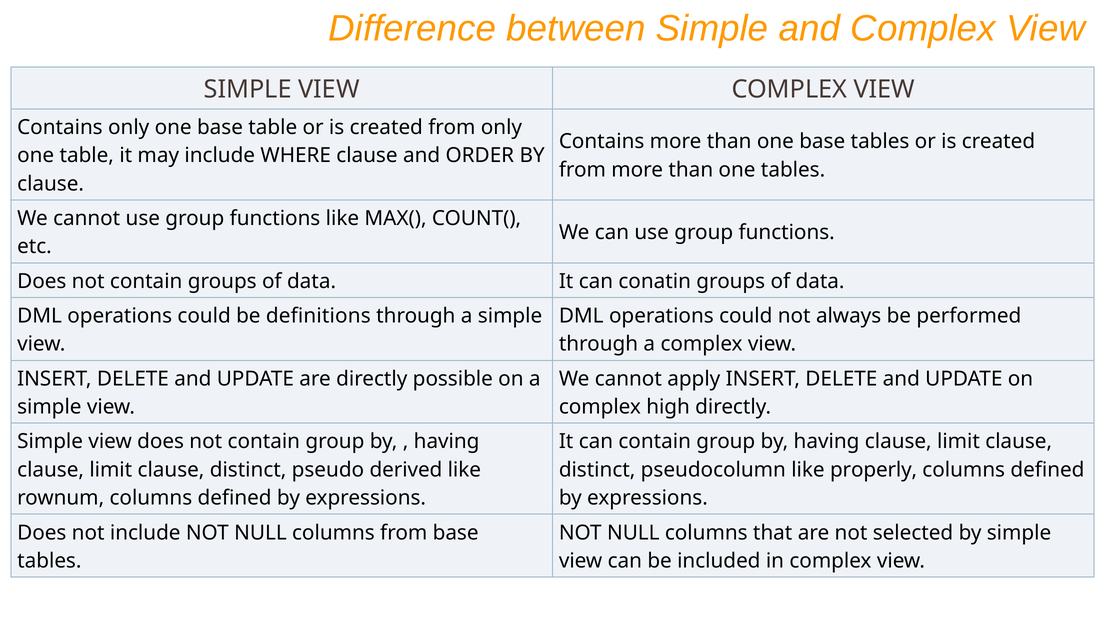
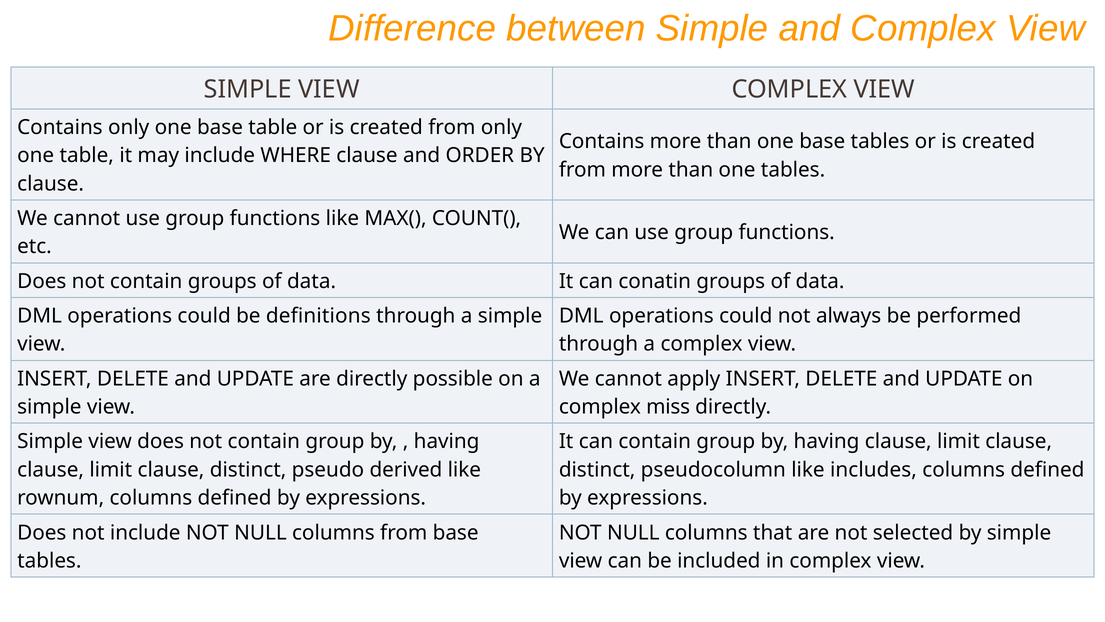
high: high -> miss (668, 407)
properly: properly -> includes (873, 469)
